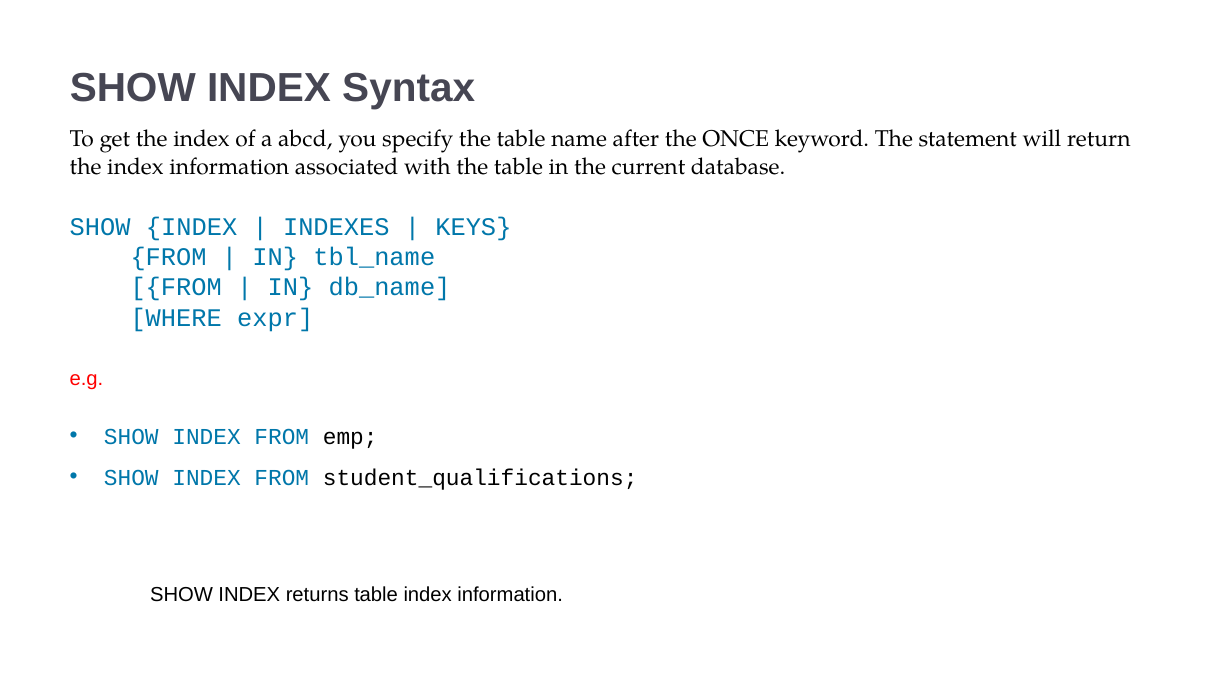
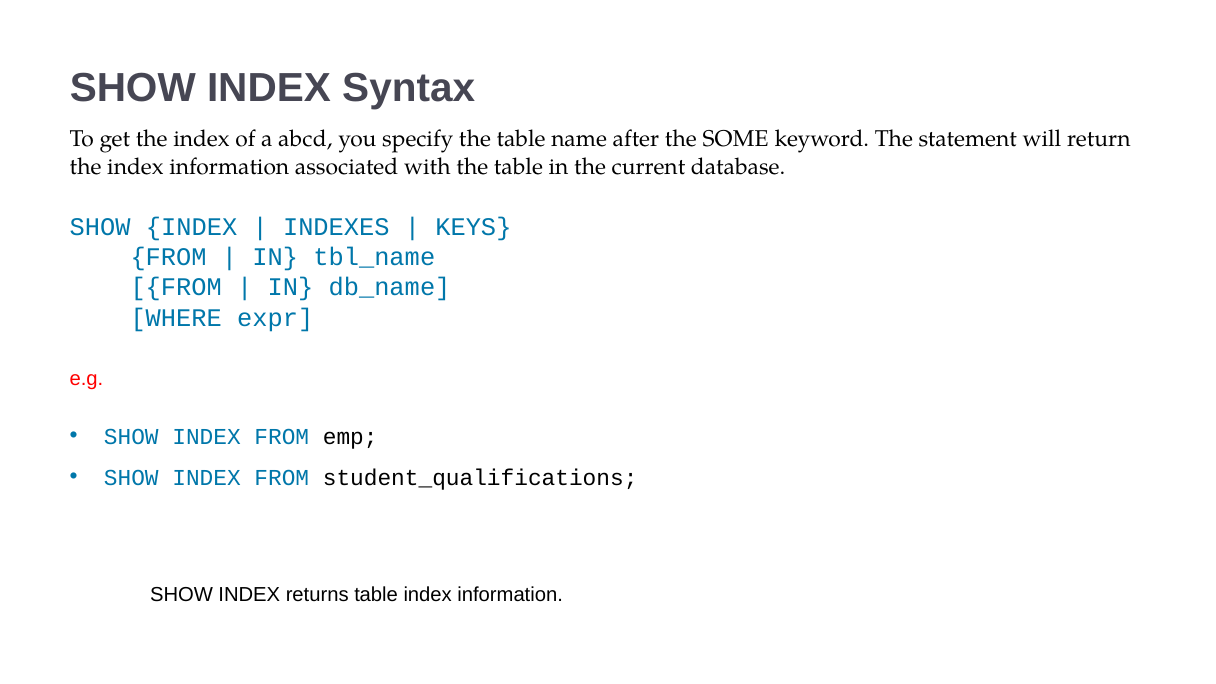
ONCE: ONCE -> SOME (736, 139)
